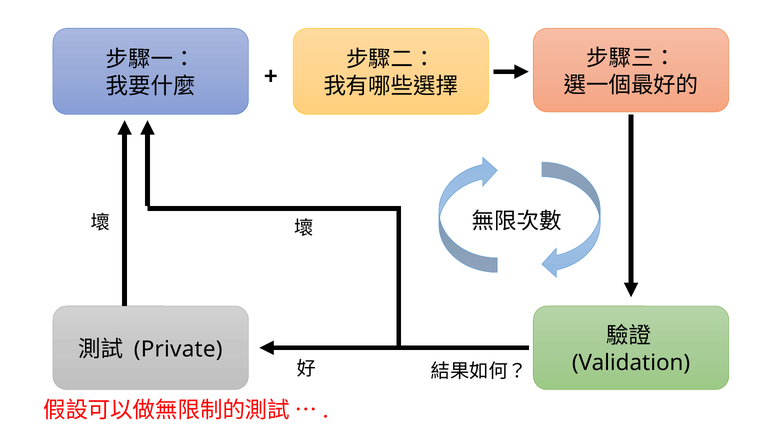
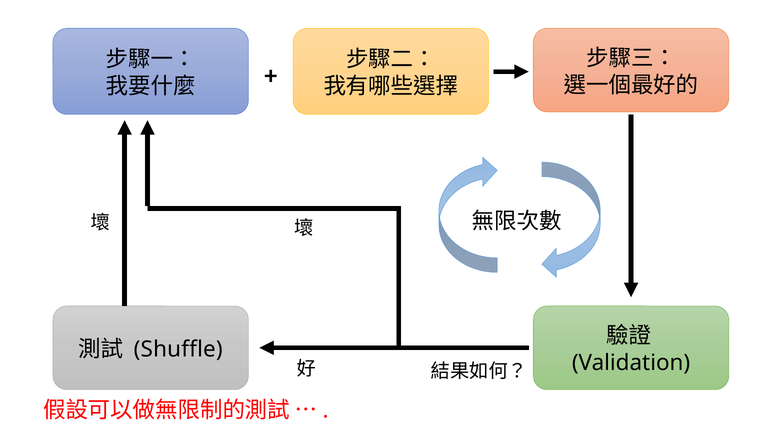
Private: Private -> Shuffle (178, 349)
